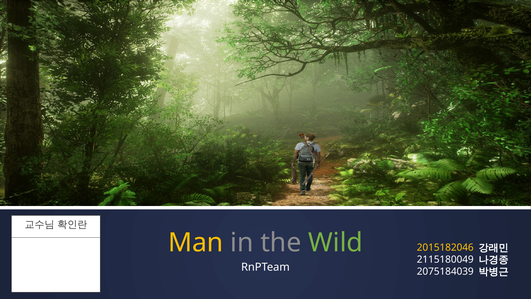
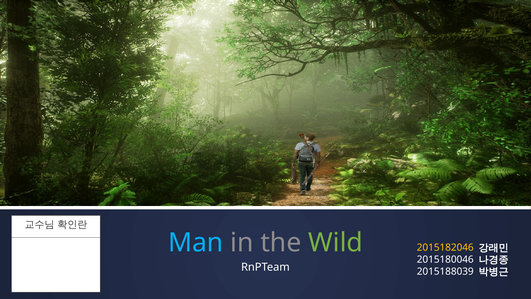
Man colour: yellow -> light blue (196, 242)
2115180049: 2115180049 -> 2015180046 (445, 259)
2075184039: 2075184039 -> 2015188039 (445, 271)
